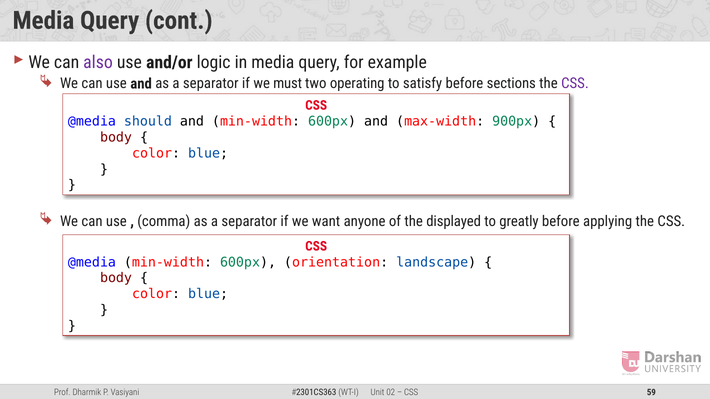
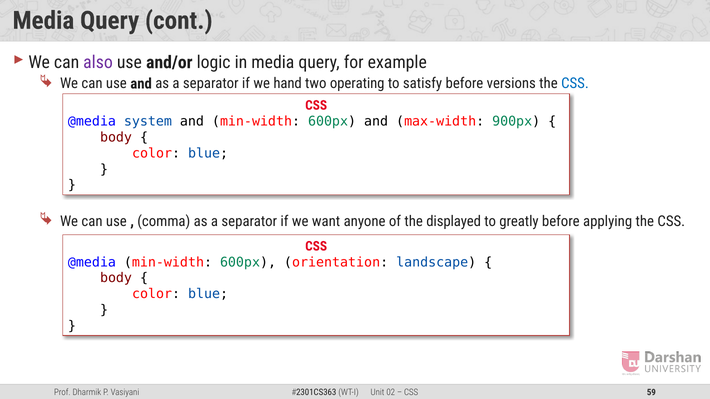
must: must -> hand (288, 84)
sections: sections -> versions (511, 84)
CSS colour: purple -> blue (575, 84)
should: should -> system (148, 121)
